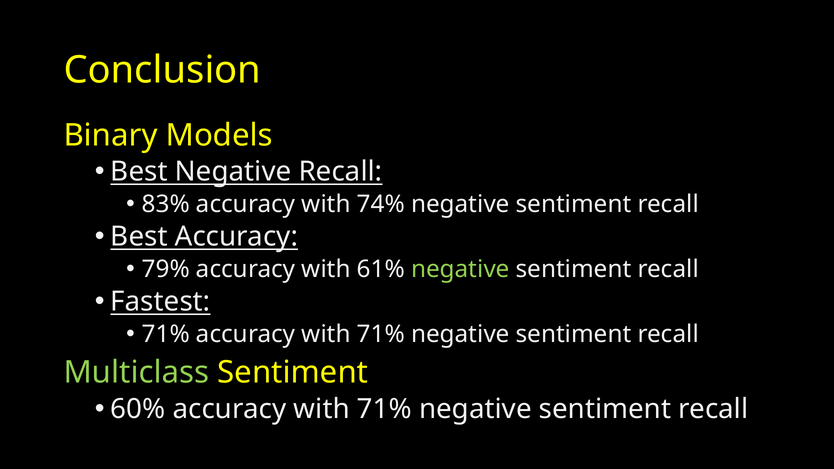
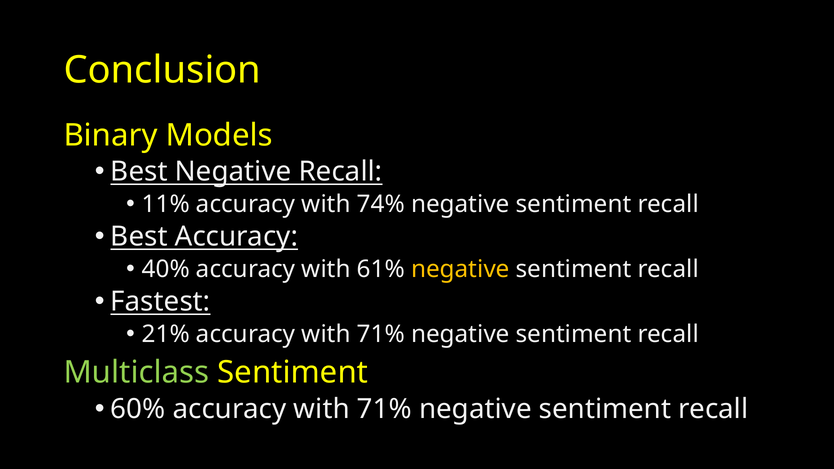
83%: 83% -> 11% (166, 204)
79%: 79% -> 40% (166, 269)
negative colour: light green -> yellow (460, 269)
71%: 71% -> 21% (166, 334)
